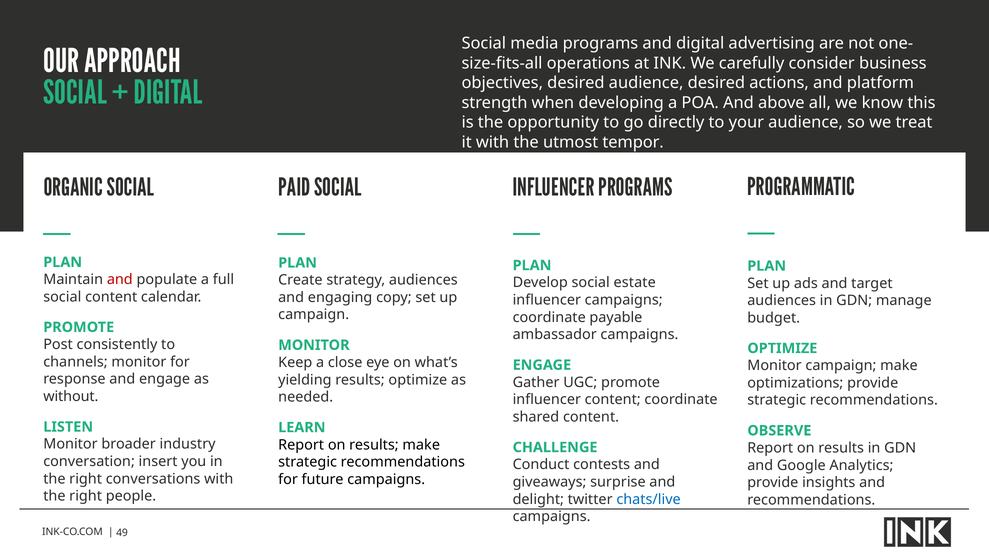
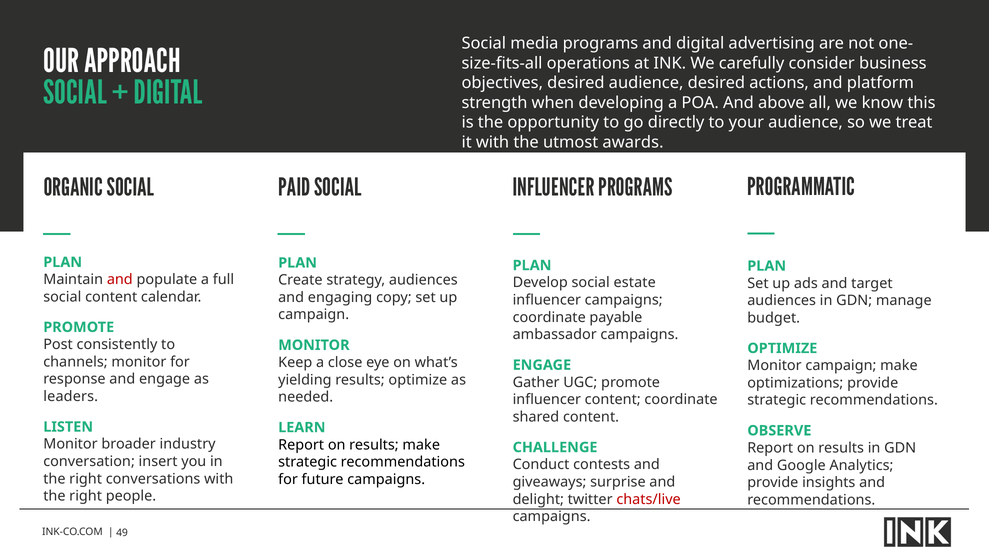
tempor: tempor -> awards (633, 142)
without: without -> leaders (71, 397)
chats/live colour: blue -> red (649, 500)
